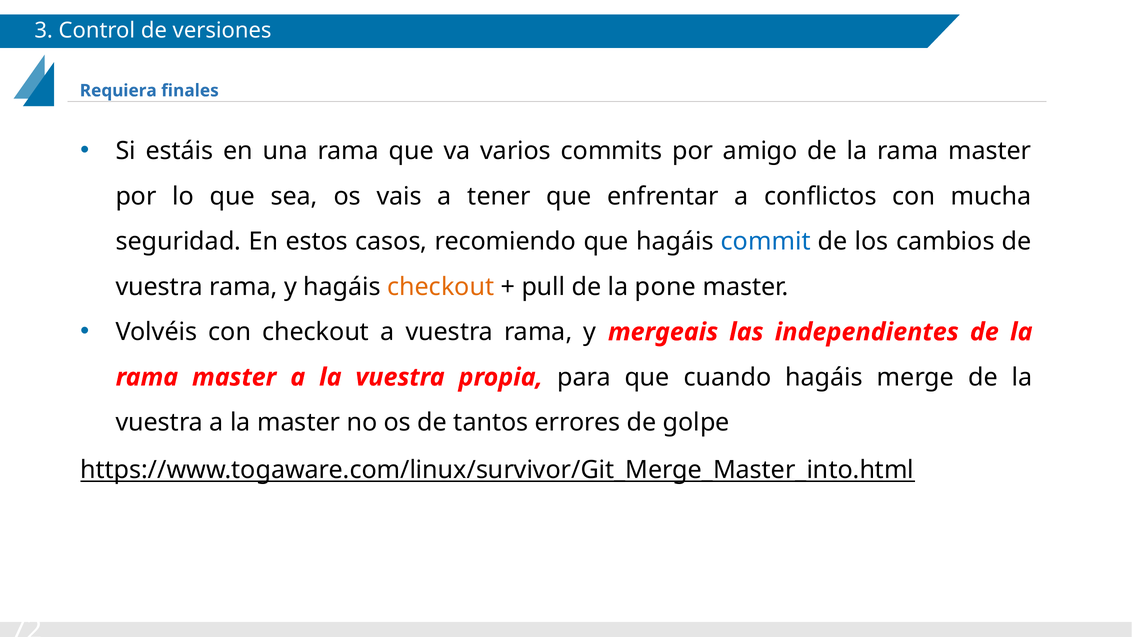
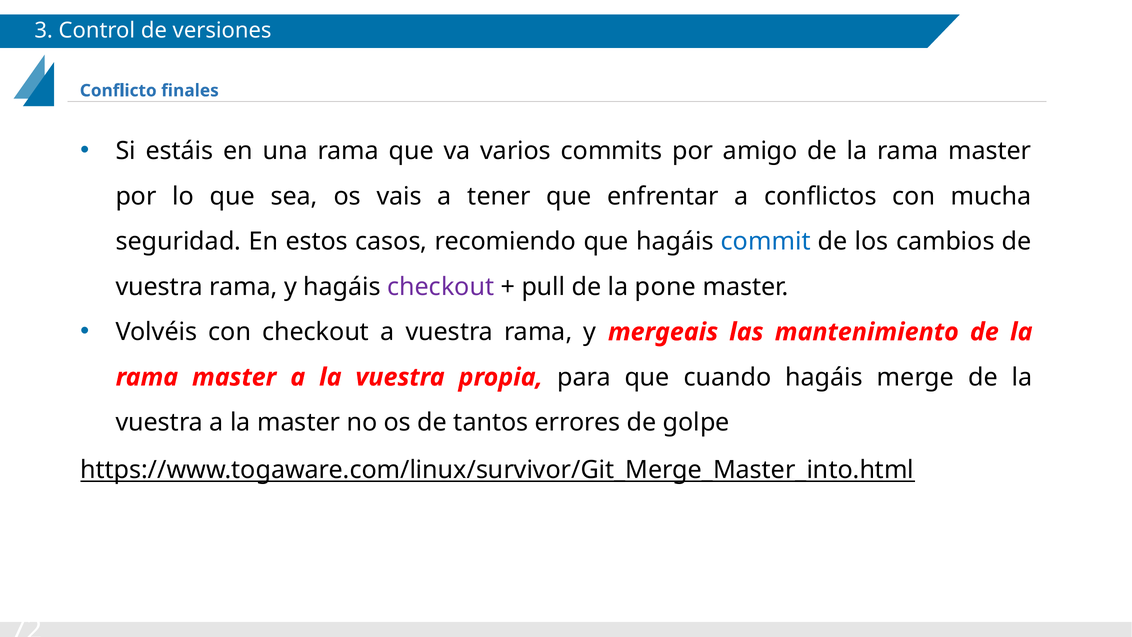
Requiera: Requiera -> Conflicto (118, 91)
checkout colour: orange -> purple (441, 287)
independientes: independientes -> mantenimiento (867, 332)
